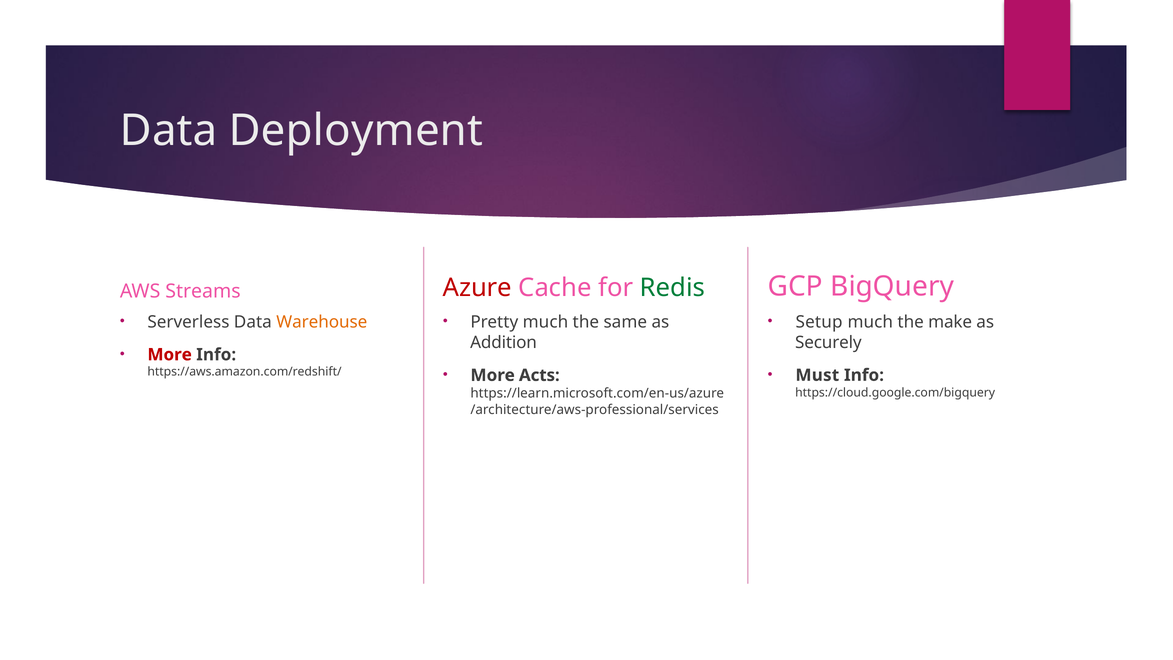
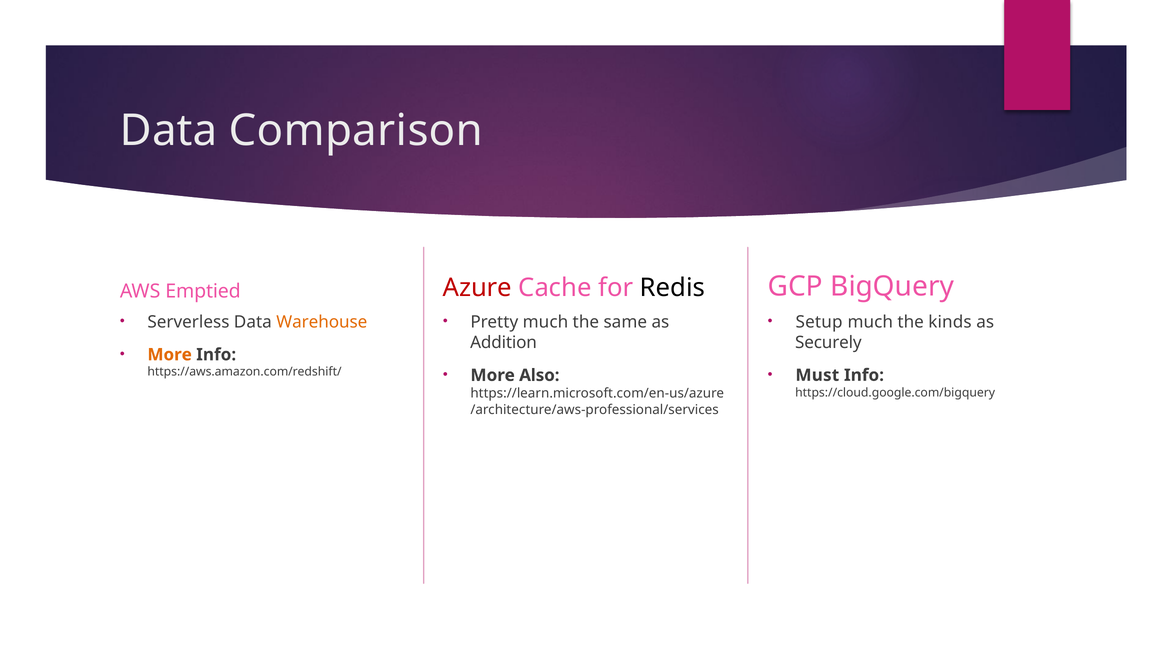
Deployment: Deployment -> Comparison (356, 131)
Redis colour: green -> black (672, 288)
Streams: Streams -> Emptied (203, 291)
make: make -> kinds (950, 322)
More colour: red -> orange (170, 355)
Acts: Acts -> Also (539, 375)
